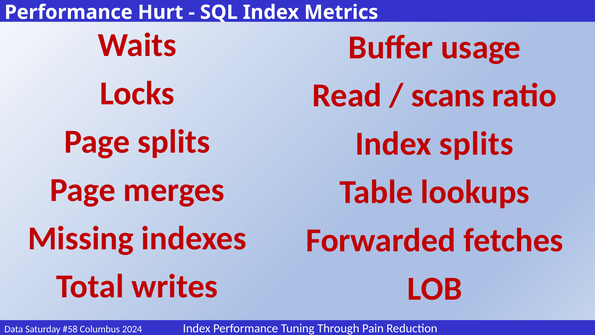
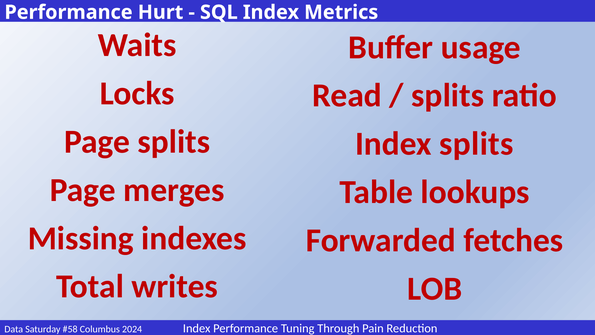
scans: scans -> splits (448, 96)
